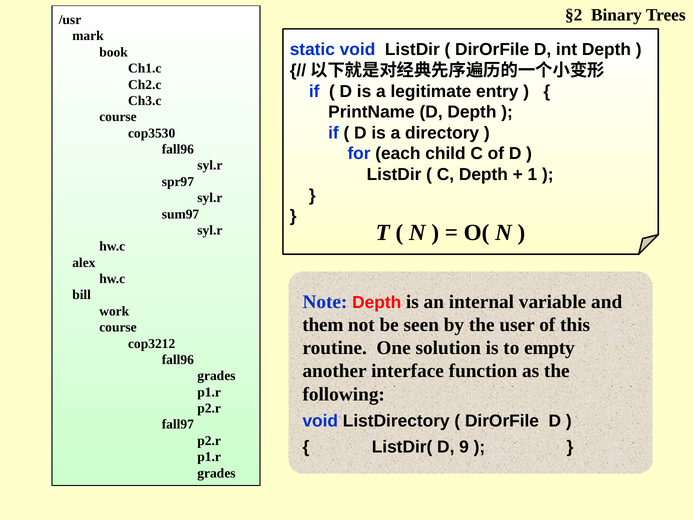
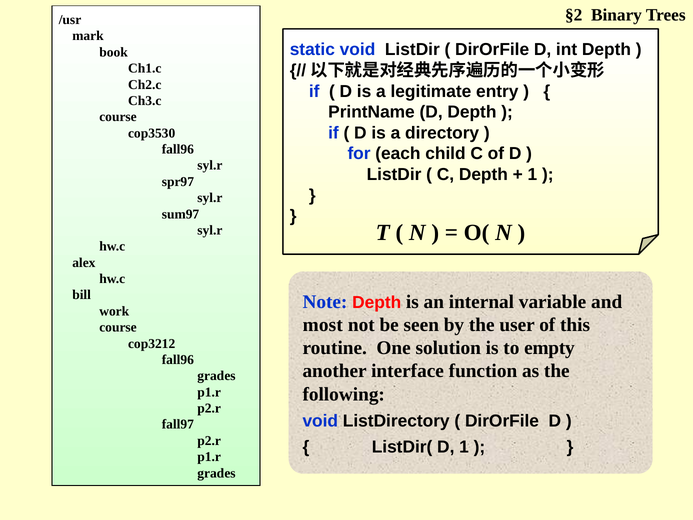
them: them -> most (323, 325)
D 9: 9 -> 1 (464, 447)
